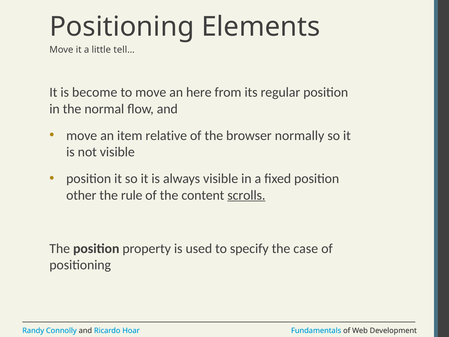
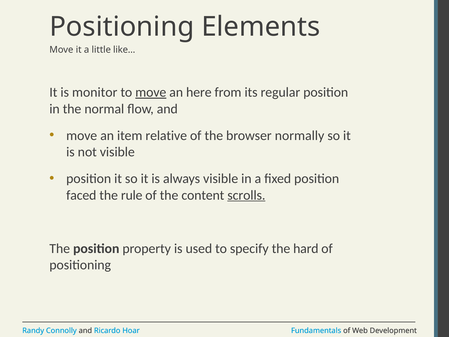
tell…: tell… -> like… (124, 50)
become: become -> monitor (95, 92)
move underline: none -> present (151, 92)
other: other -> faced (81, 195)
case: case -> hard (306, 248)
